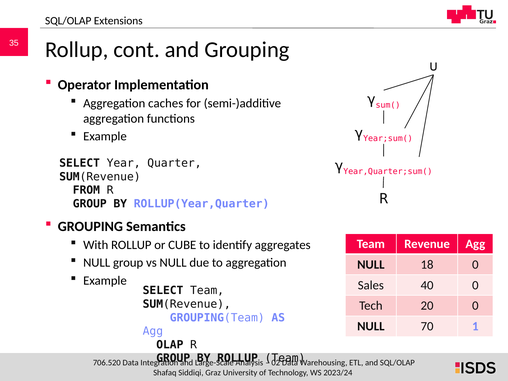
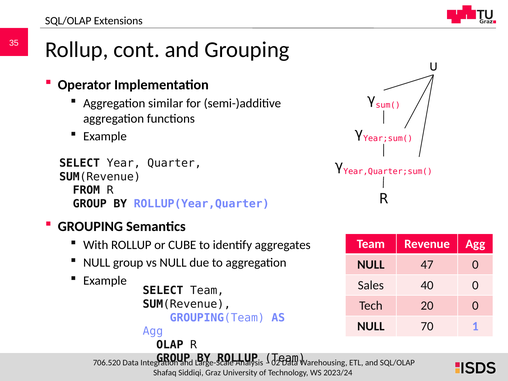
caches: caches -> similar (166, 103)
18: 18 -> 47 (427, 265)
